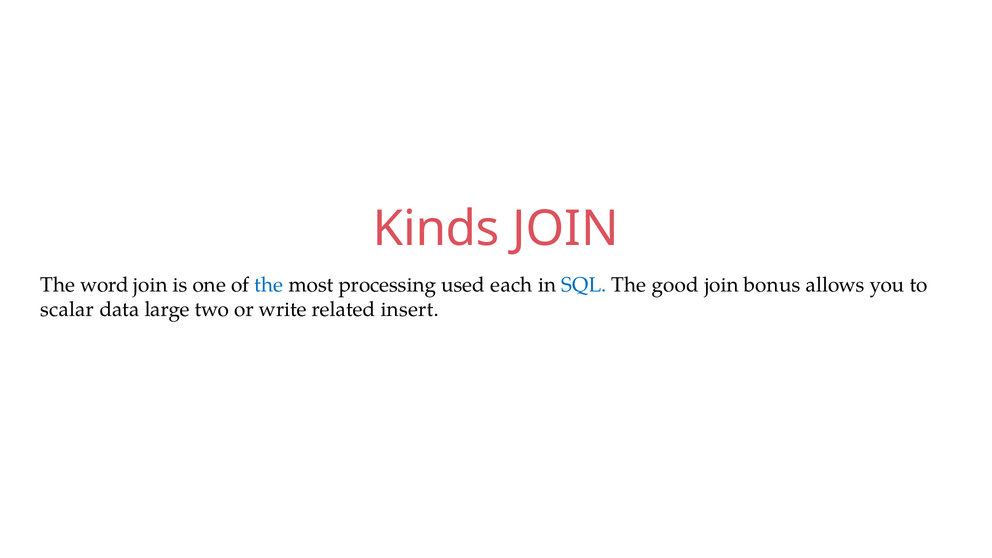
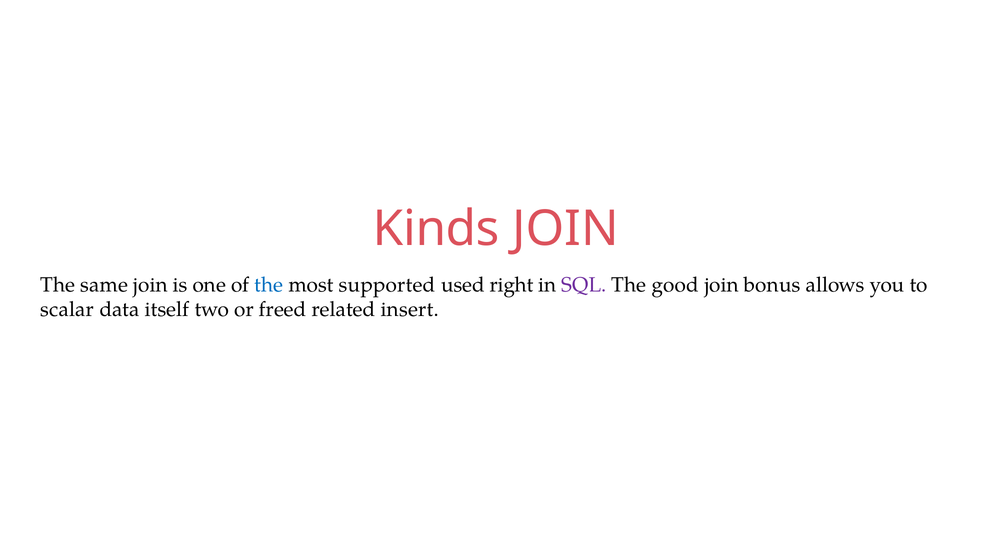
word: word -> same (104, 285)
processing: processing -> supported (387, 285)
each: each -> right (512, 285)
SQL colour: blue -> purple (584, 285)
large: large -> itself (167, 309)
write: write -> freed (283, 309)
